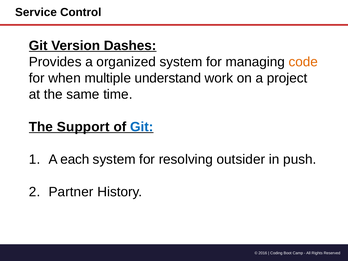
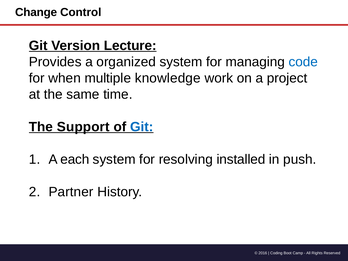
Service: Service -> Change (36, 12)
Dashes: Dashes -> Lecture (130, 46)
code colour: orange -> blue (303, 62)
understand: understand -> knowledge (168, 78)
outsider: outsider -> installed (241, 159)
